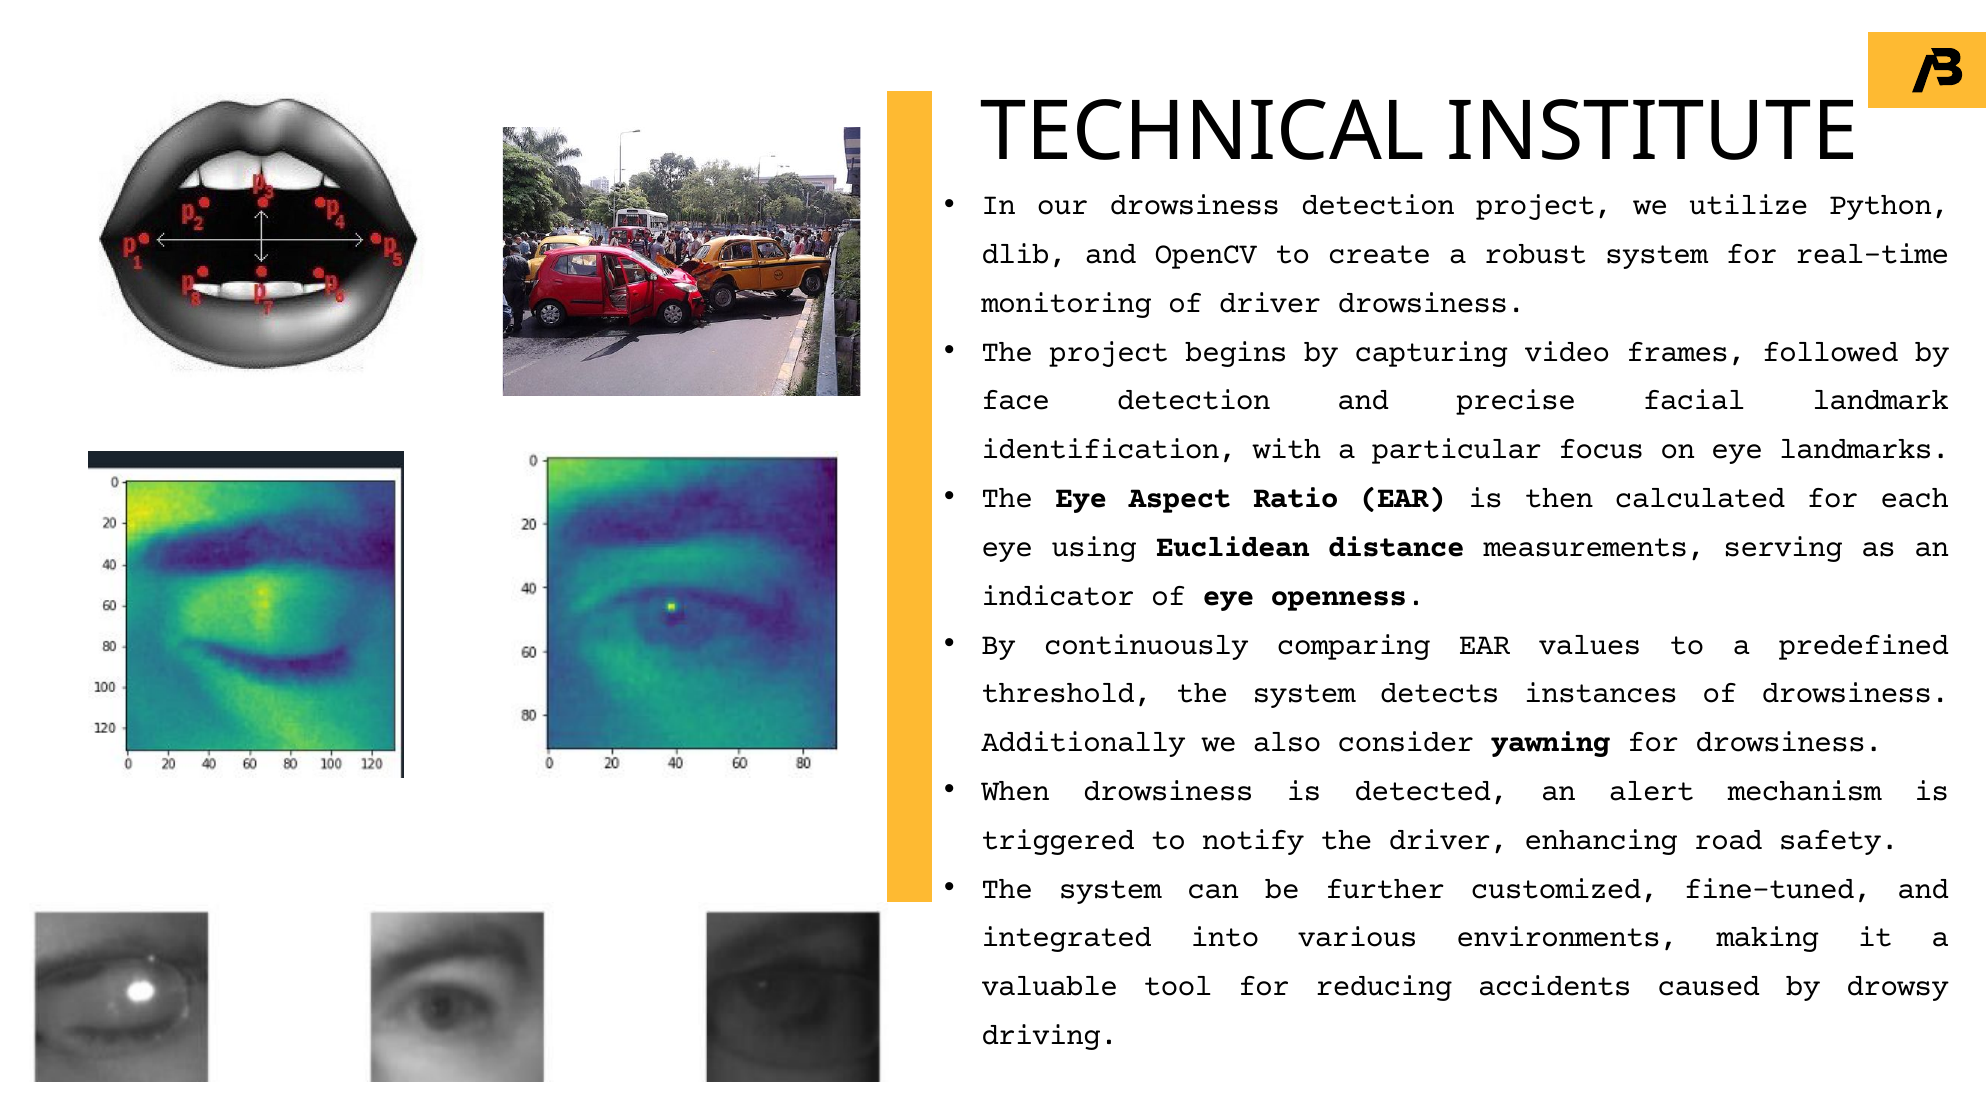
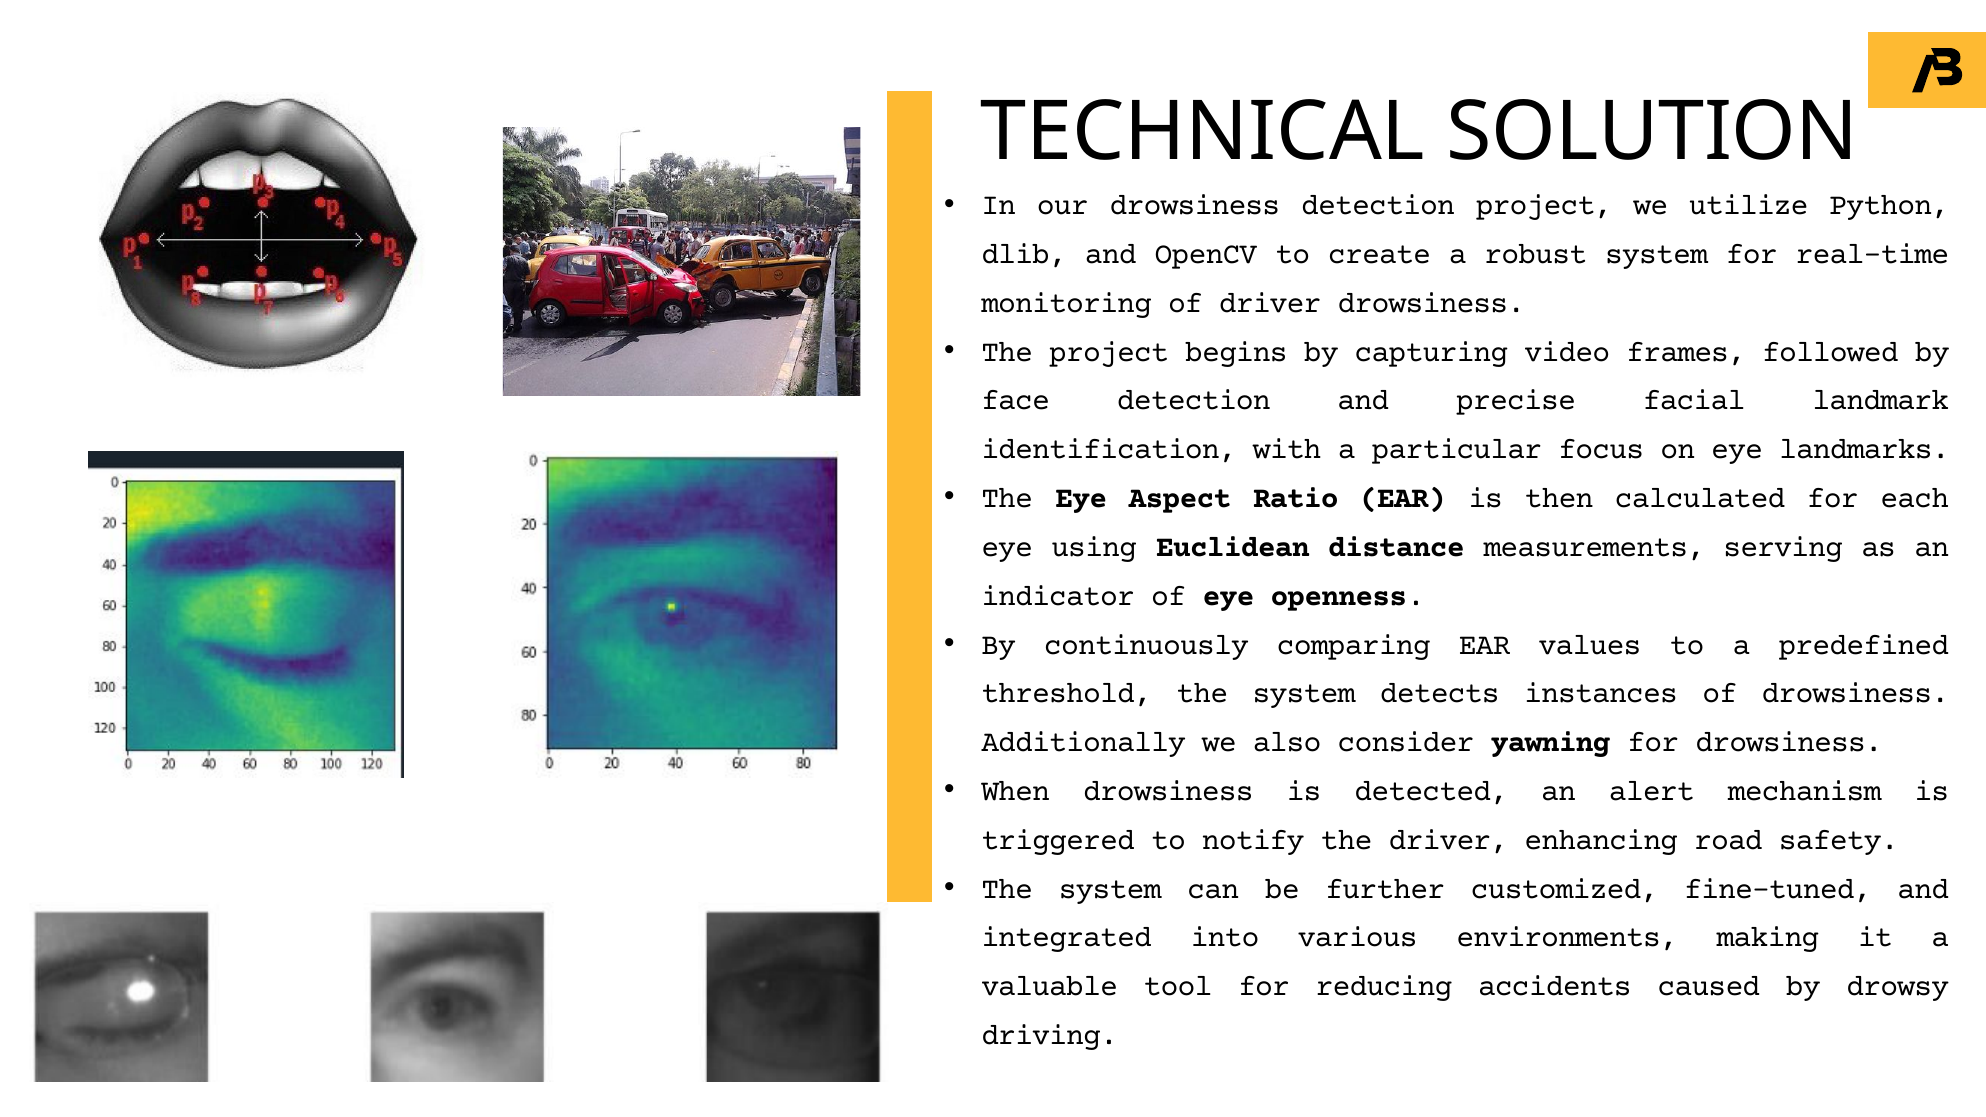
INSTITUTE: INSTITUTE -> SOLUTION (1653, 133)
